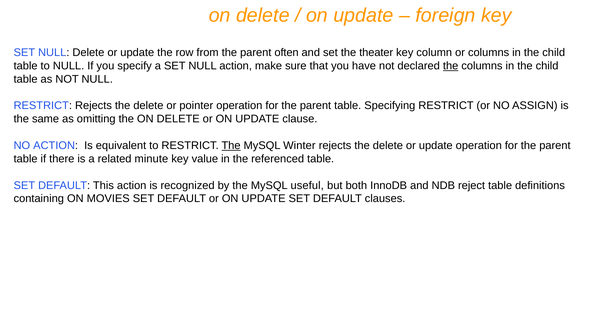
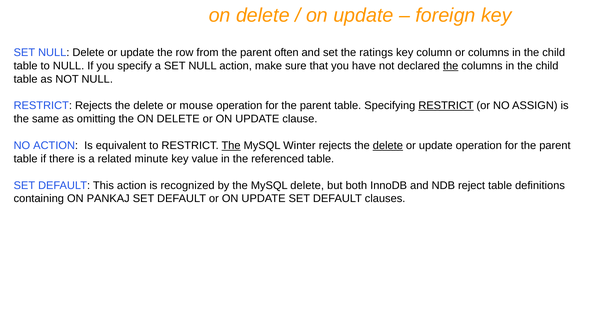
theater: theater -> ratings (376, 53)
pointer: pointer -> mouse (196, 106)
RESTRICT underline: none -> present (446, 106)
delete underline: none -> present (388, 145)
MySQL useful: useful -> delete (307, 185)
MOVIES: MOVIES -> PANKAJ (108, 199)
